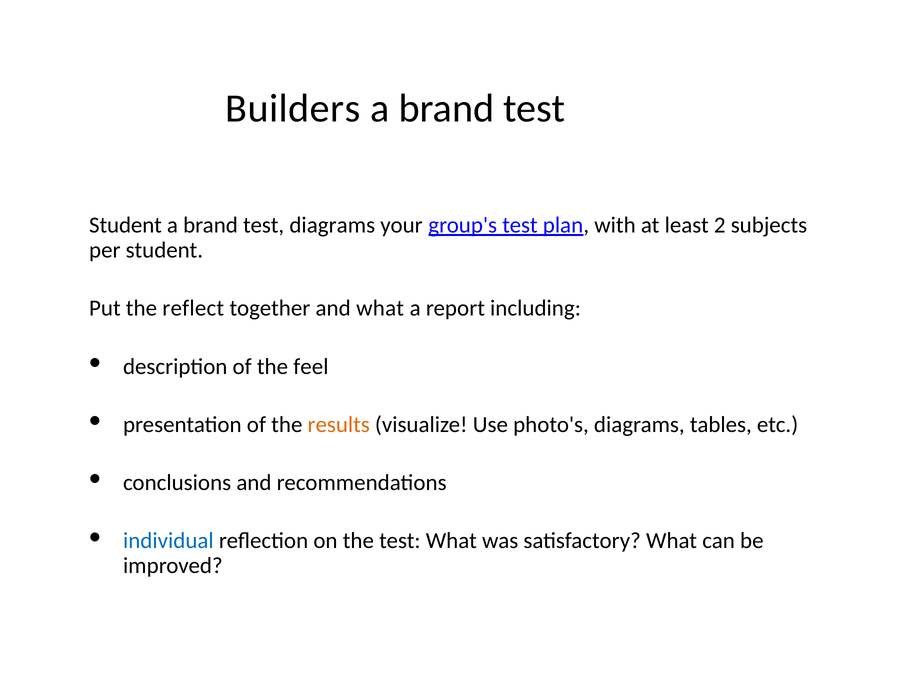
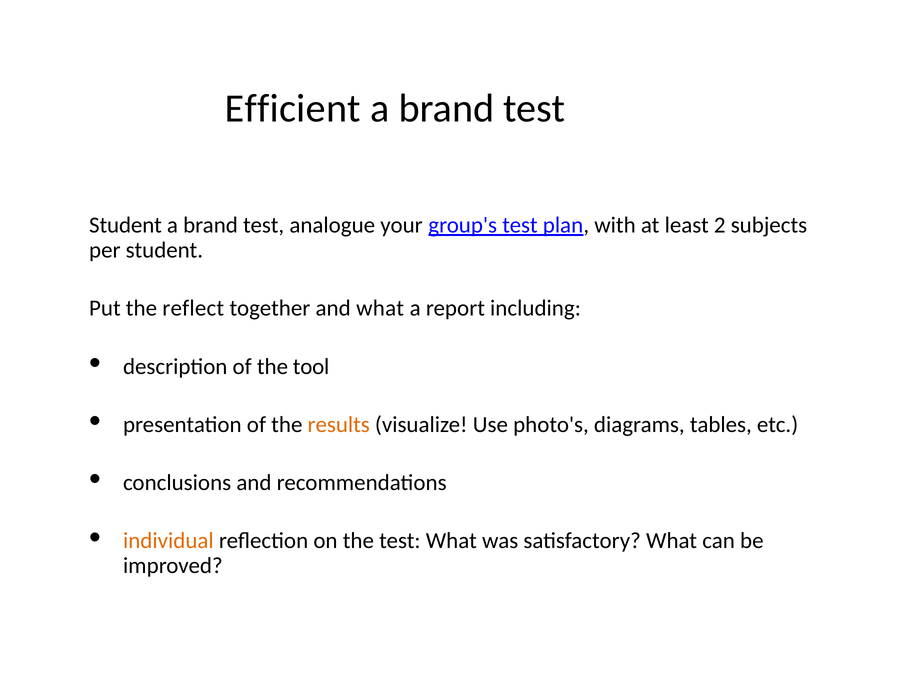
Builders: Builders -> Efficient (293, 108)
test diagrams: diagrams -> analogue (332, 225)
feel: feel -> tool (311, 367)
individual colour: blue -> orange (168, 542)
